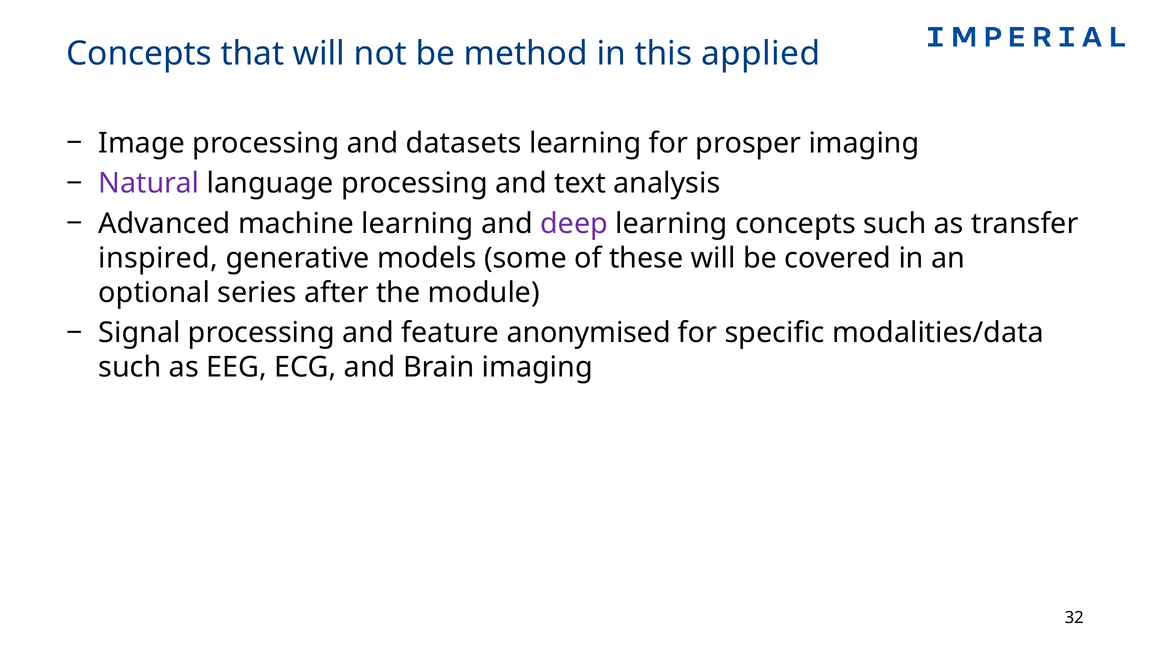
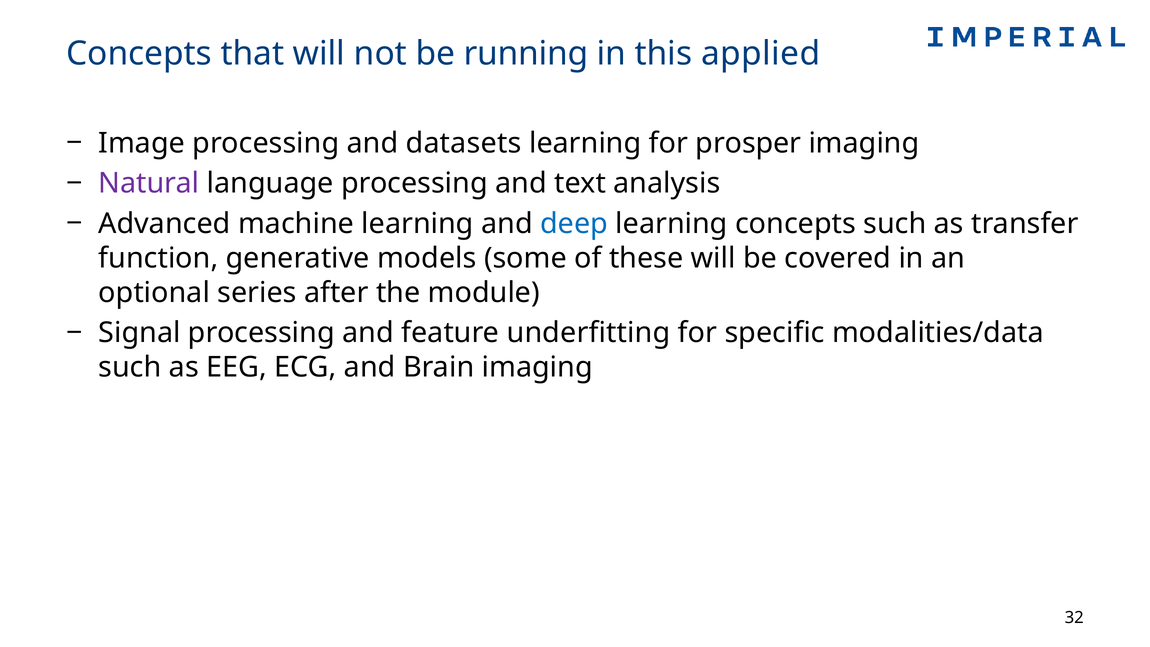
method: method -> running (526, 54)
deep colour: purple -> blue (574, 224)
inspired: inspired -> function (158, 258)
anonymised: anonymised -> underfitting (588, 333)
